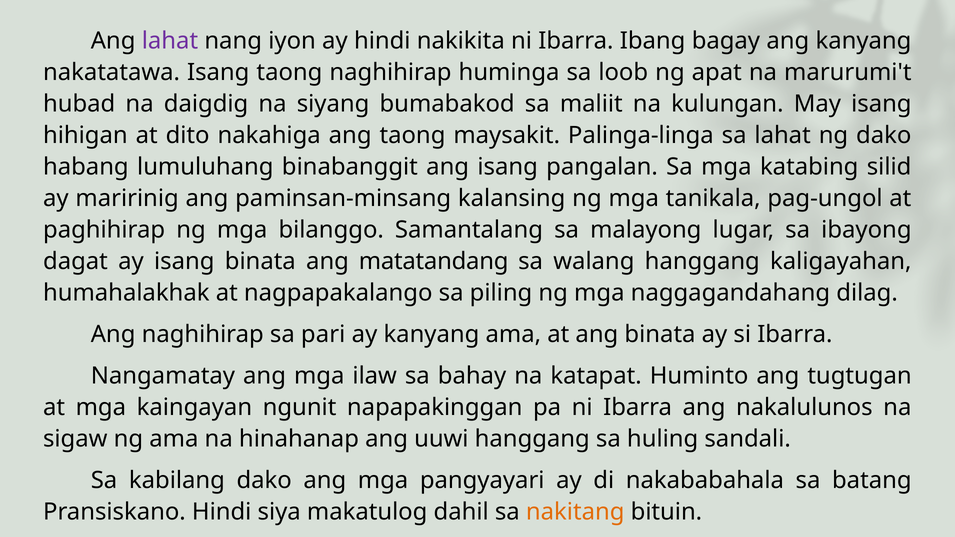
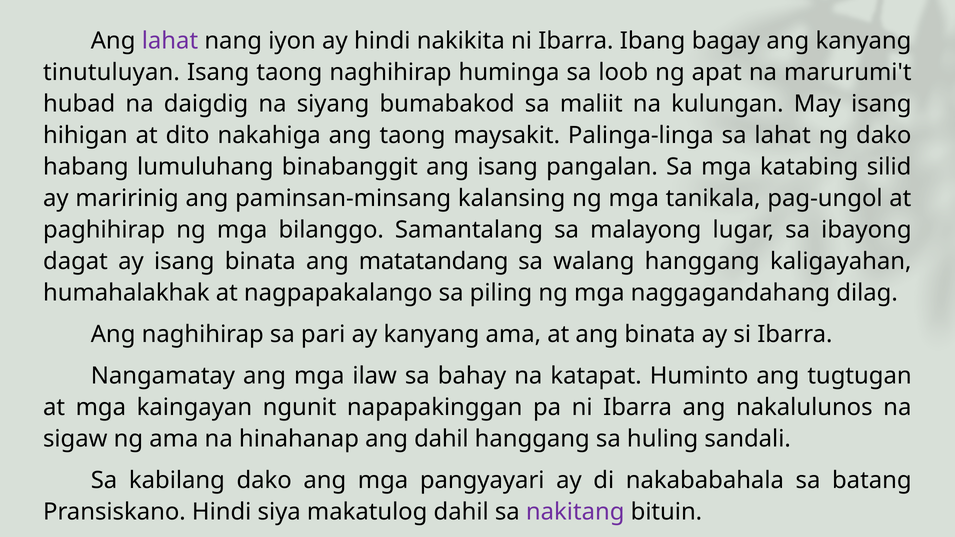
nakatatawa: nakatatawa -> tinutuluyan (111, 73)
ang uuwi: uuwi -> dahil (441, 439)
nakitang colour: orange -> purple (575, 512)
